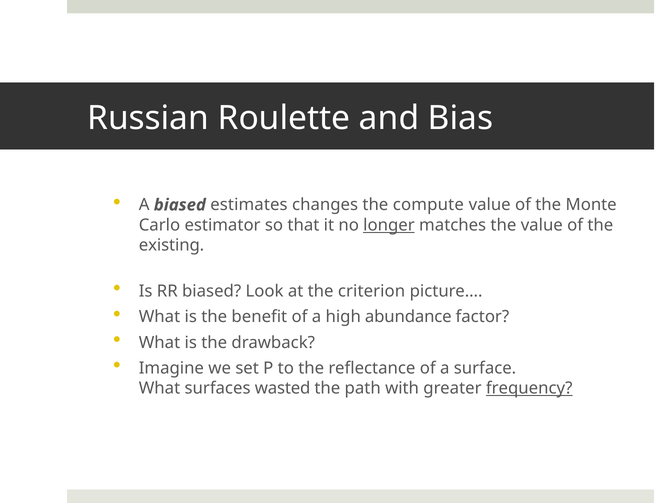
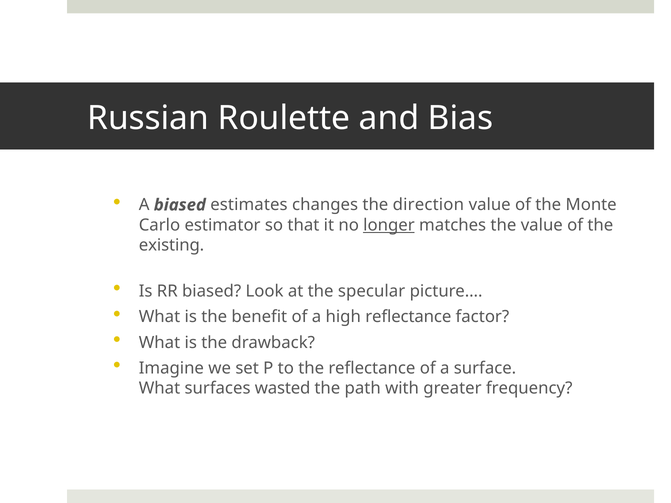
compute: compute -> direction (428, 205)
criterion: criterion -> specular (372, 291)
high abundance: abundance -> reflectance (408, 317)
frequency underline: present -> none (529, 389)
